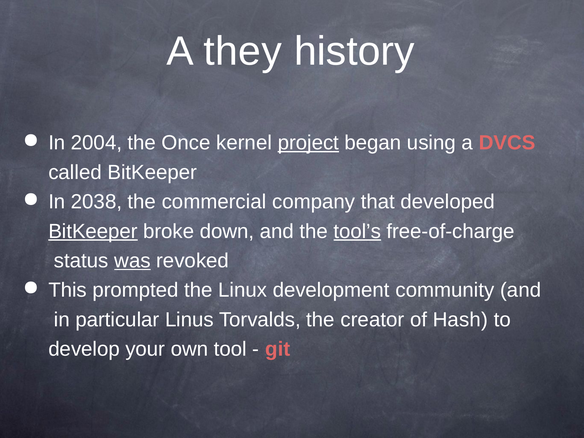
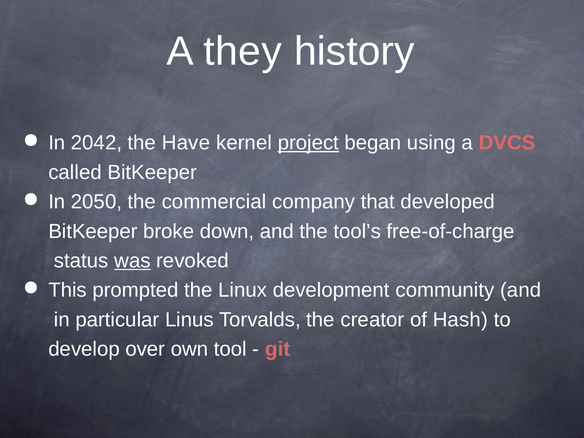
2004: 2004 -> 2042 (96, 143)
Once: Once -> Have (186, 143)
2038: 2038 -> 2050 (96, 202)
BitKeeper underline: present -> none (93, 231)
tool’s underline: present -> none (357, 231)
your: your -> over (145, 349)
